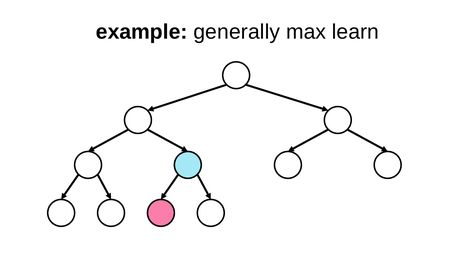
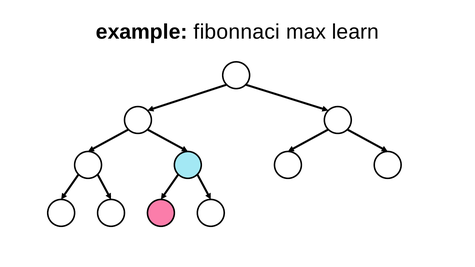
generally: generally -> fibonnaci (237, 32)
